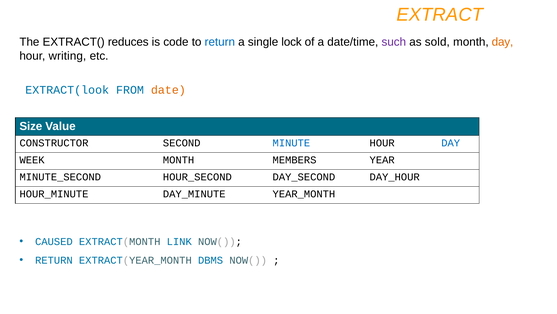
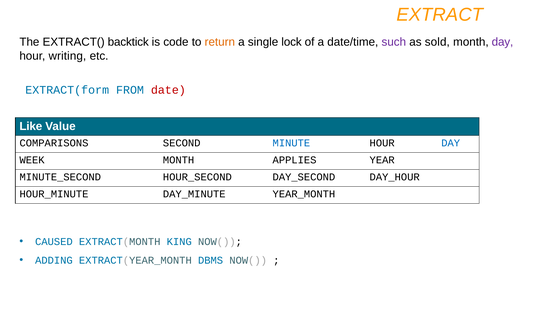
reduces: reduces -> backtick (128, 42)
return colour: blue -> orange (220, 42)
day colour: orange -> purple (503, 42)
EXTRACT(look: EXTRACT(look -> EXTRACT(form (67, 90)
date colour: orange -> red (168, 90)
Size: Size -> Like (31, 126)
CONSTRUCTOR: CONSTRUCTOR -> COMPARISONS (54, 143)
MEMBERS: MEMBERS -> APPLIES (295, 160)
LINK: LINK -> KING (179, 241)
RETURN: RETURN -> ADDING (54, 260)
